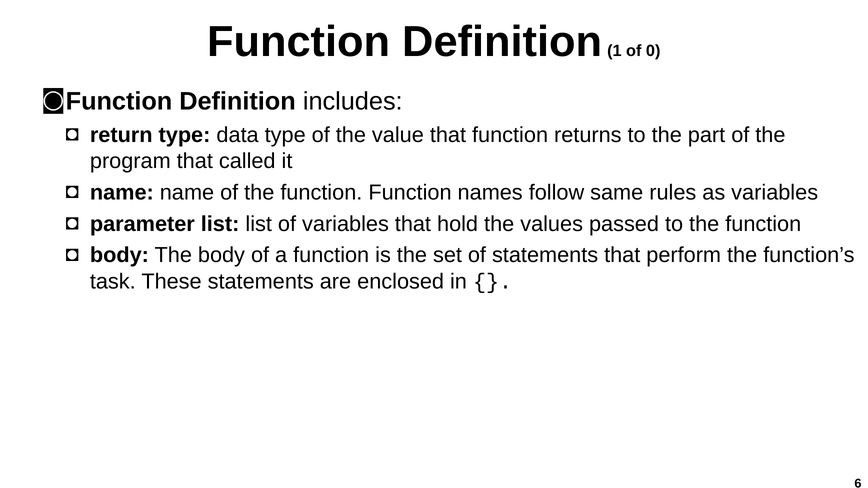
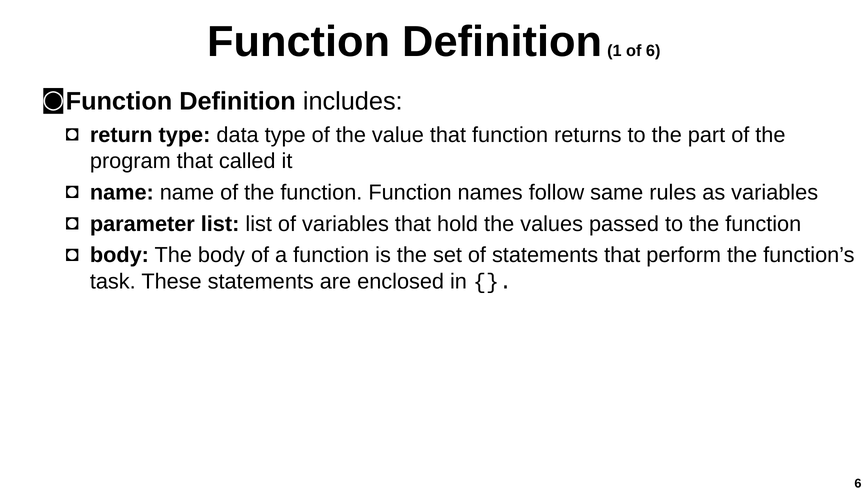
of 0: 0 -> 6 (653, 51)
